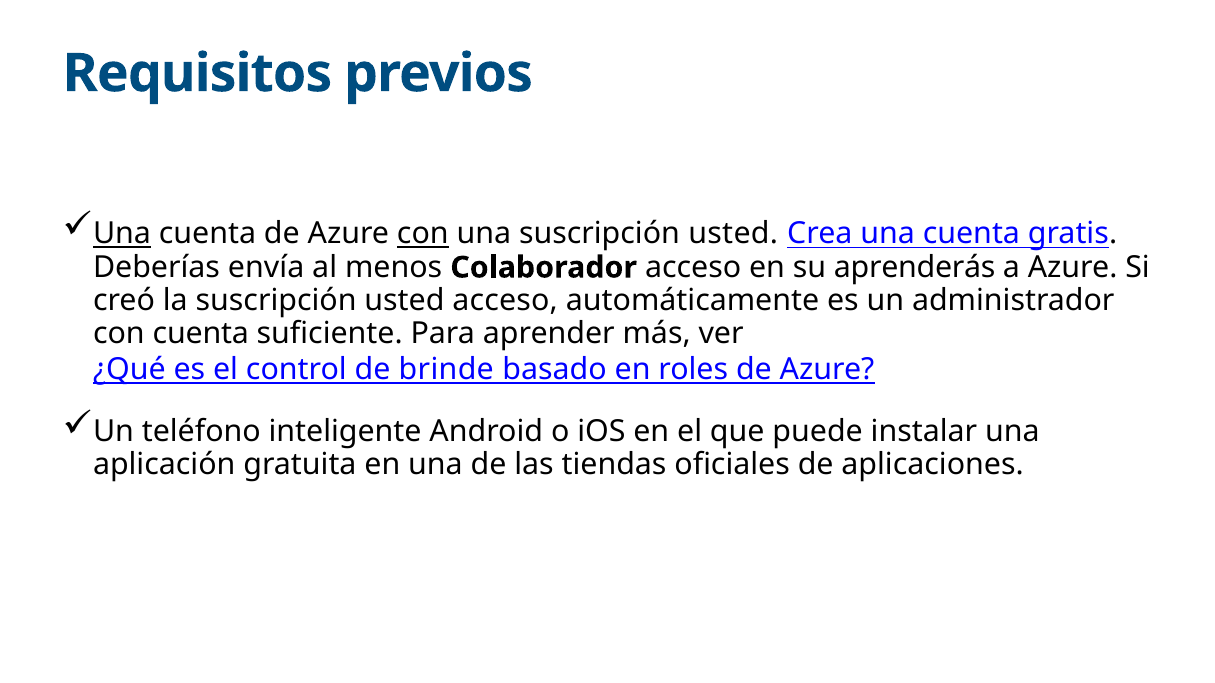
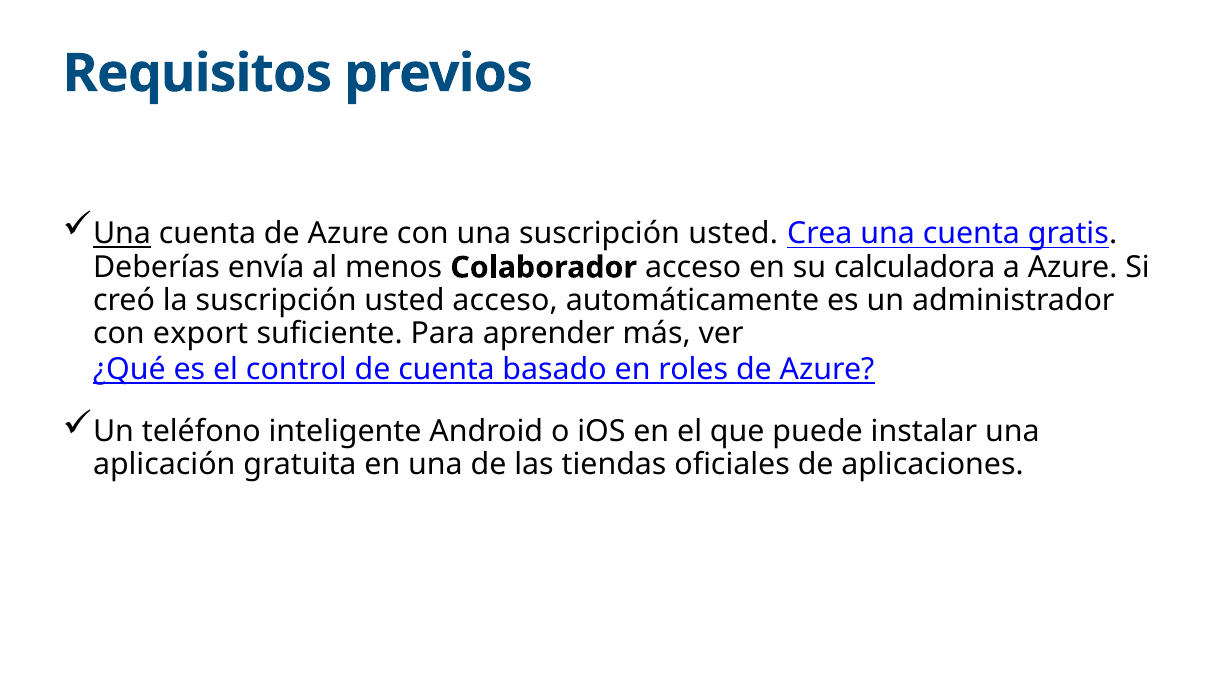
con underline: present -> none (423, 234)
aprenderás: aprenderás -> calculadora (915, 268)
con cuenta: cuenta -> export (201, 333)
de brinde: brinde -> cuenta (447, 370)
